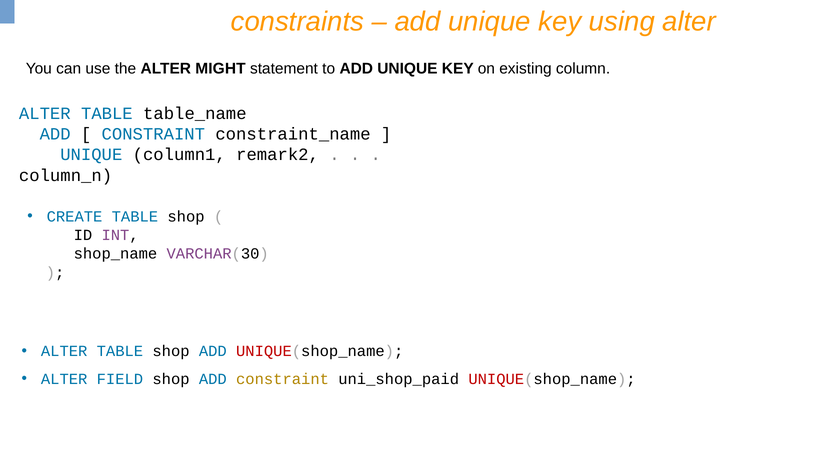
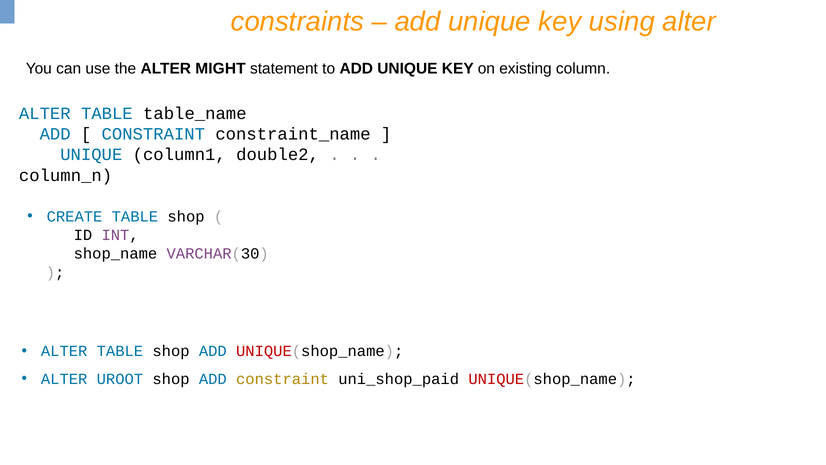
remark2: remark2 -> double2 (278, 155)
FIELD: FIELD -> UROOT (120, 379)
